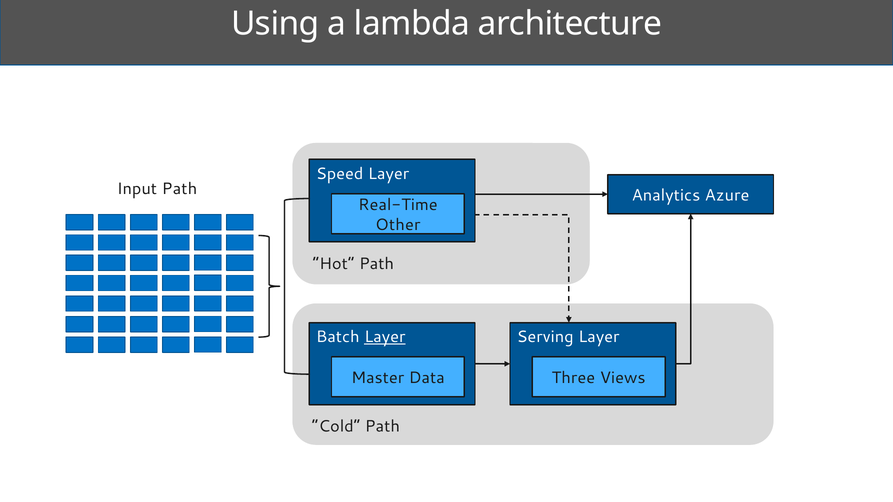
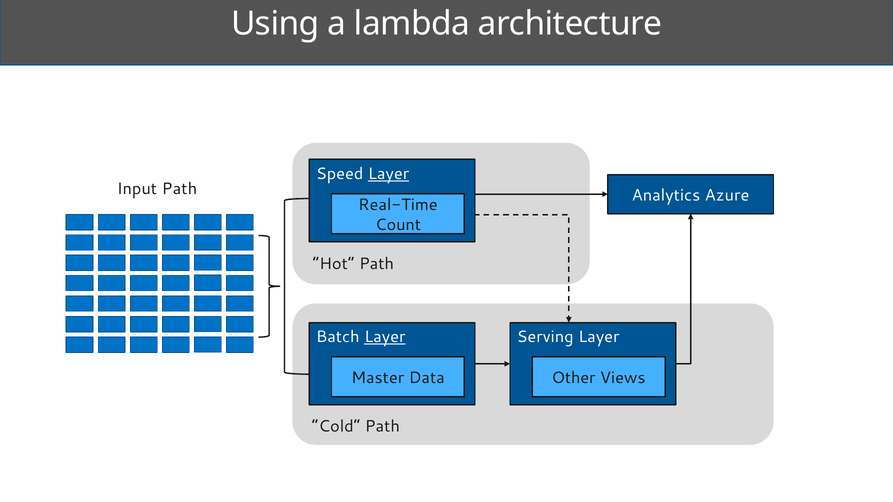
Layer underline: none -> present (389, 174)
Other: Other -> Count (398, 225)
Three: Three -> Other (574, 378)
